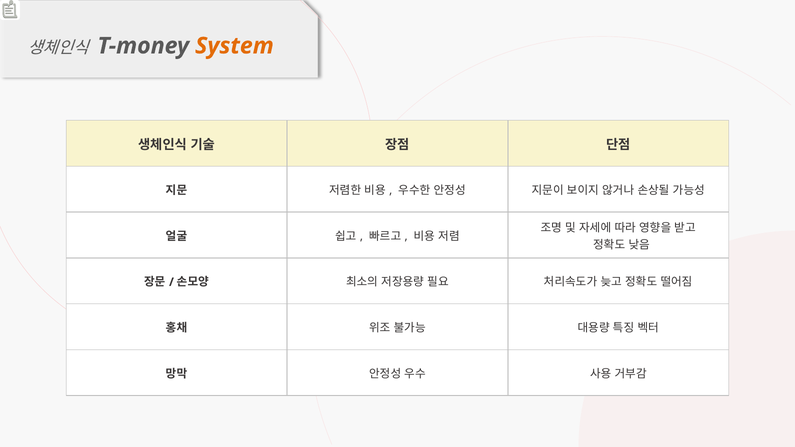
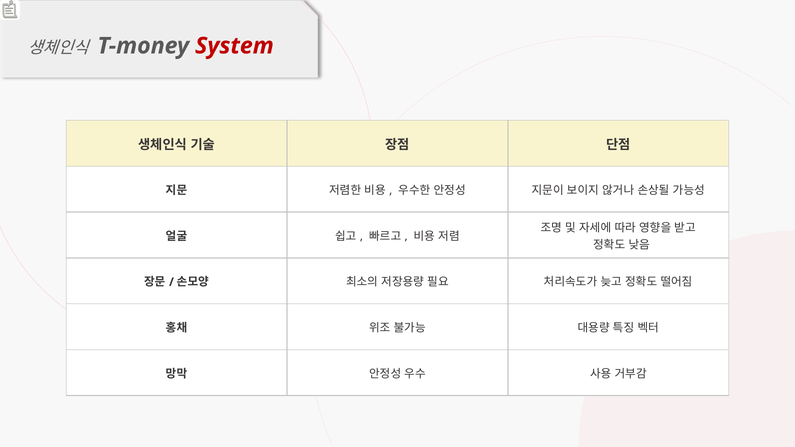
System colour: orange -> red (234, 46)
